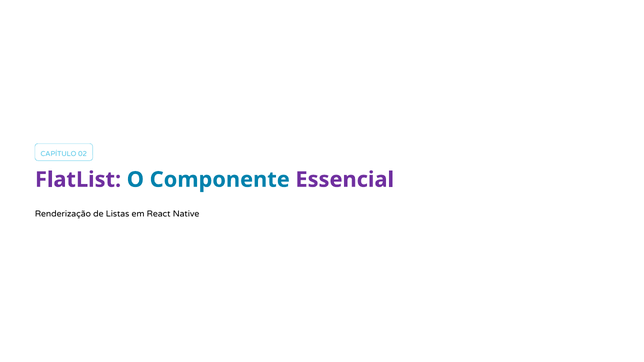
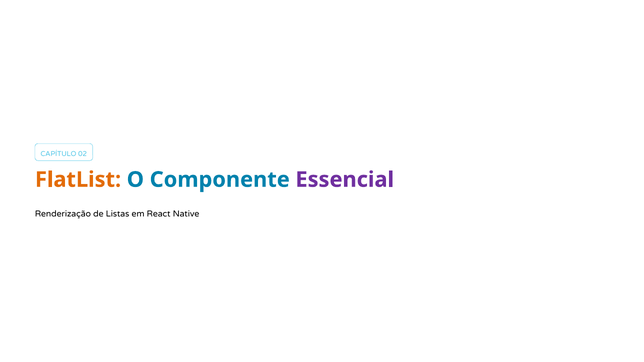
FlatList colour: purple -> orange (78, 180)
